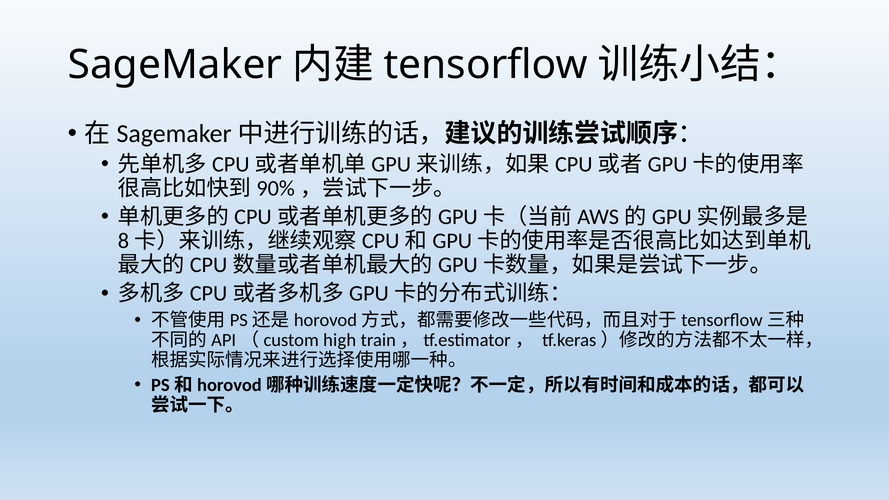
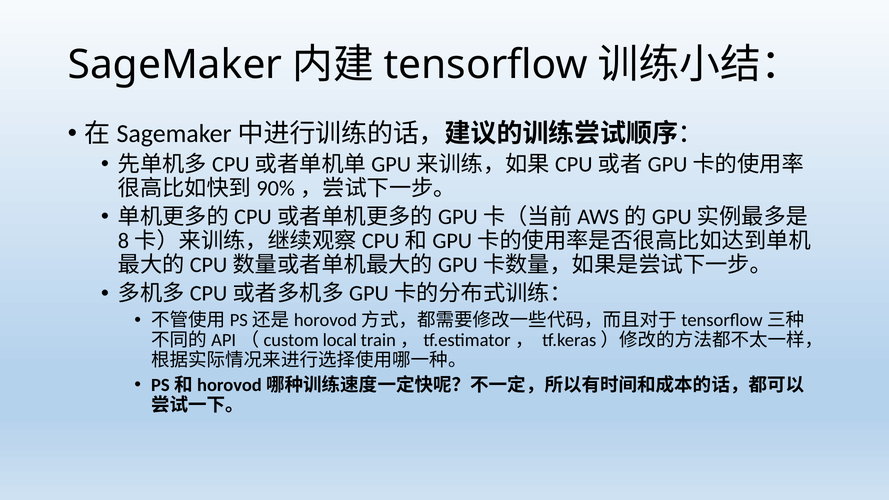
high: high -> local (340, 340)
